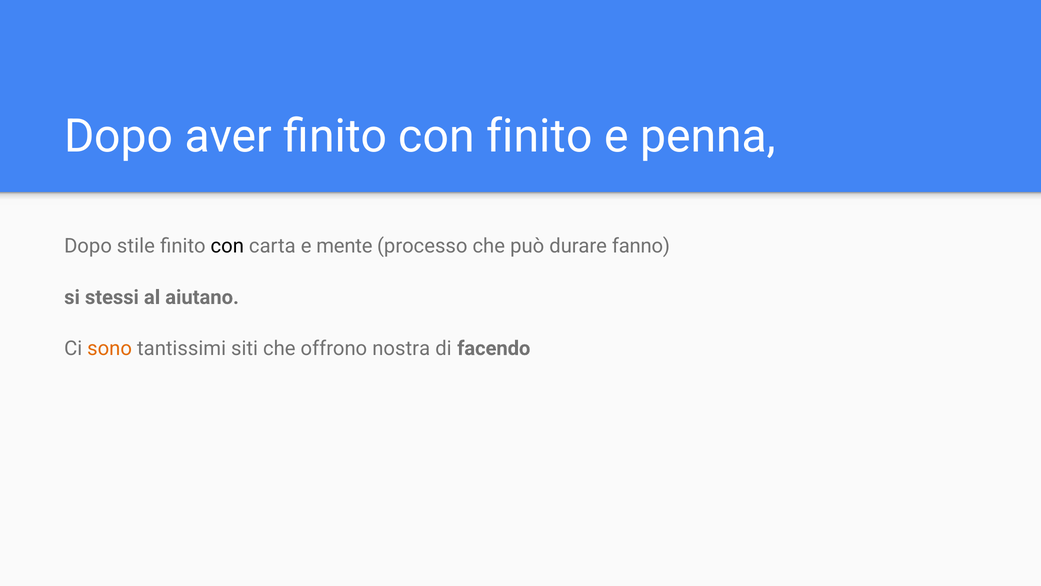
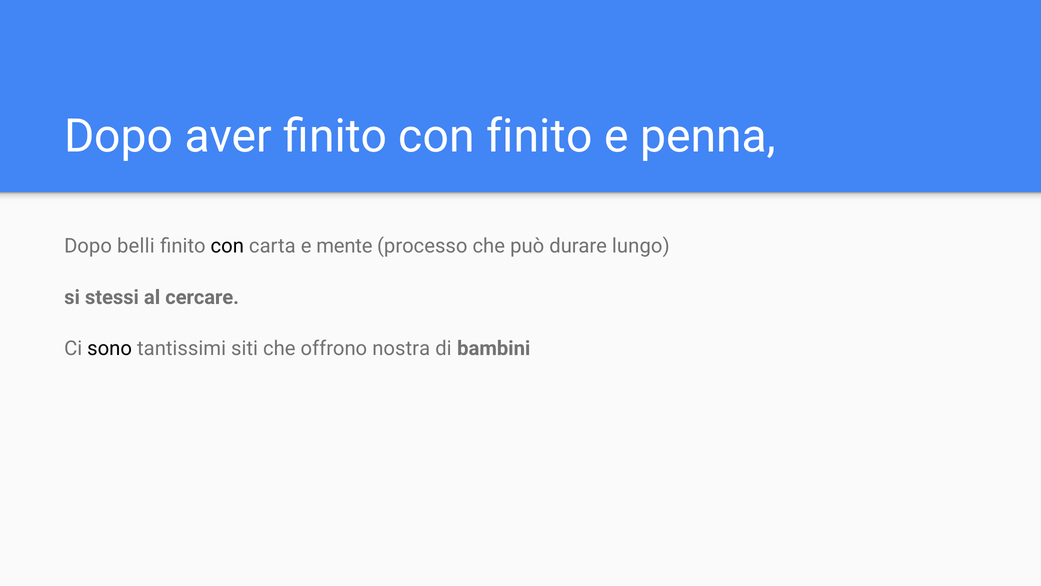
stile: stile -> belli (136, 246)
fanno: fanno -> lungo (641, 246)
aiutano: aiutano -> cercare (202, 297)
sono colour: orange -> black (110, 348)
facendo: facendo -> bambini (494, 348)
